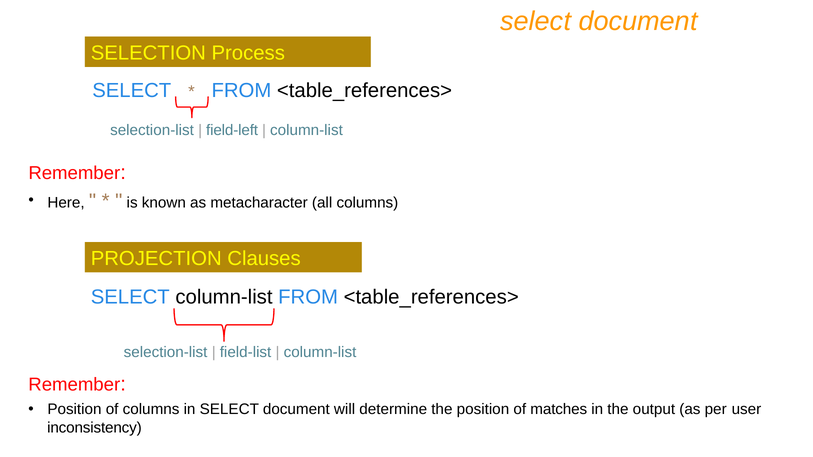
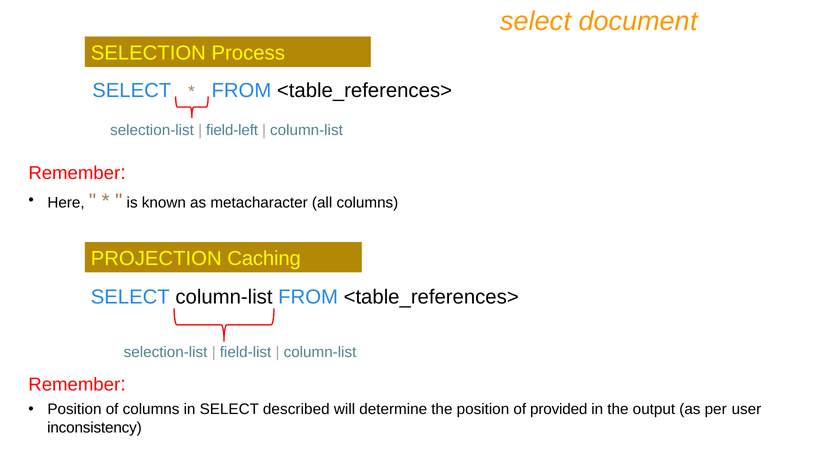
Clauses: Clauses -> Caching (264, 259)
in SELECT document: document -> described (296, 410)
matches: matches -> provided (559, 410)
